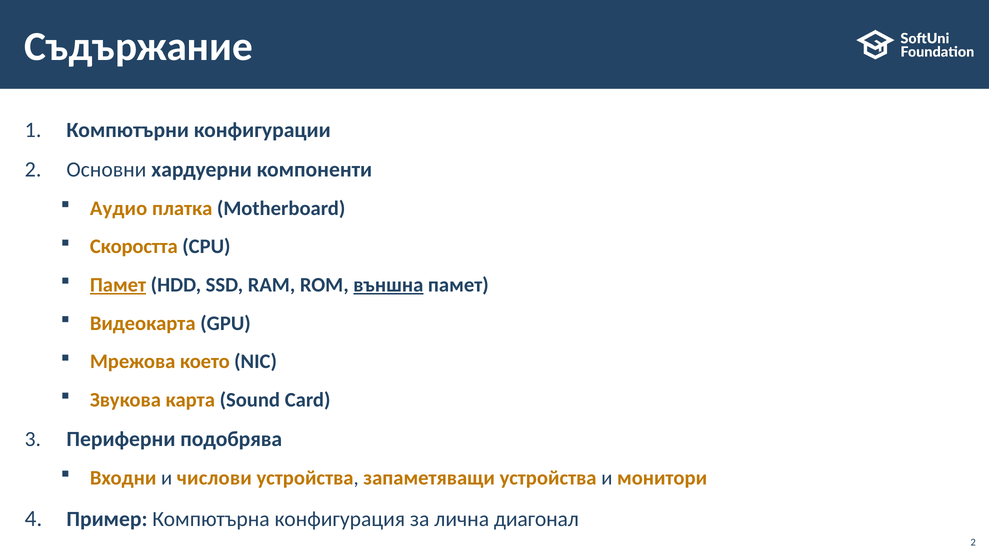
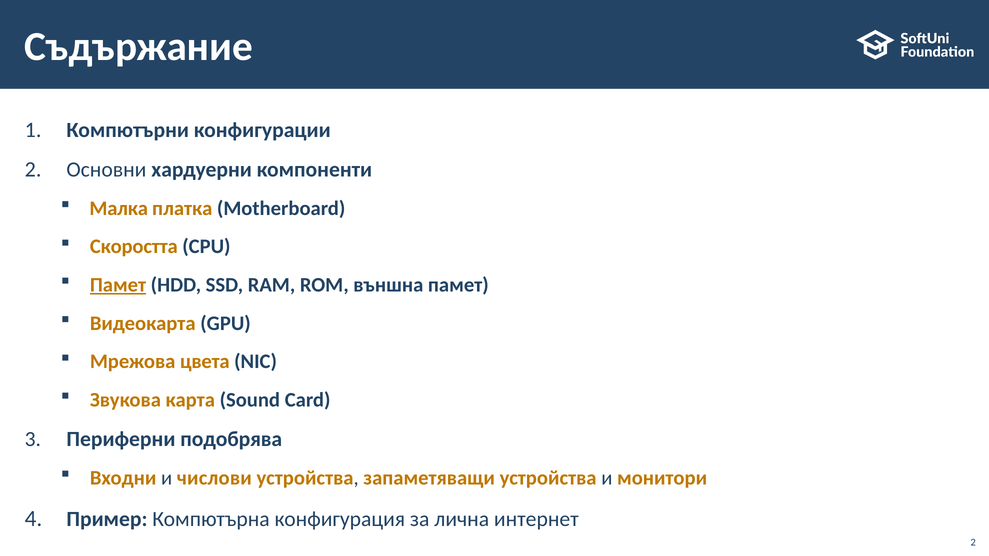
Аудио: Аудио -> Малка (119, 208)
външна underline: present -> none (388, 285)
което: което -> цвета (205, 362)
диагонал: диагонал -> интернет (536, 519)
